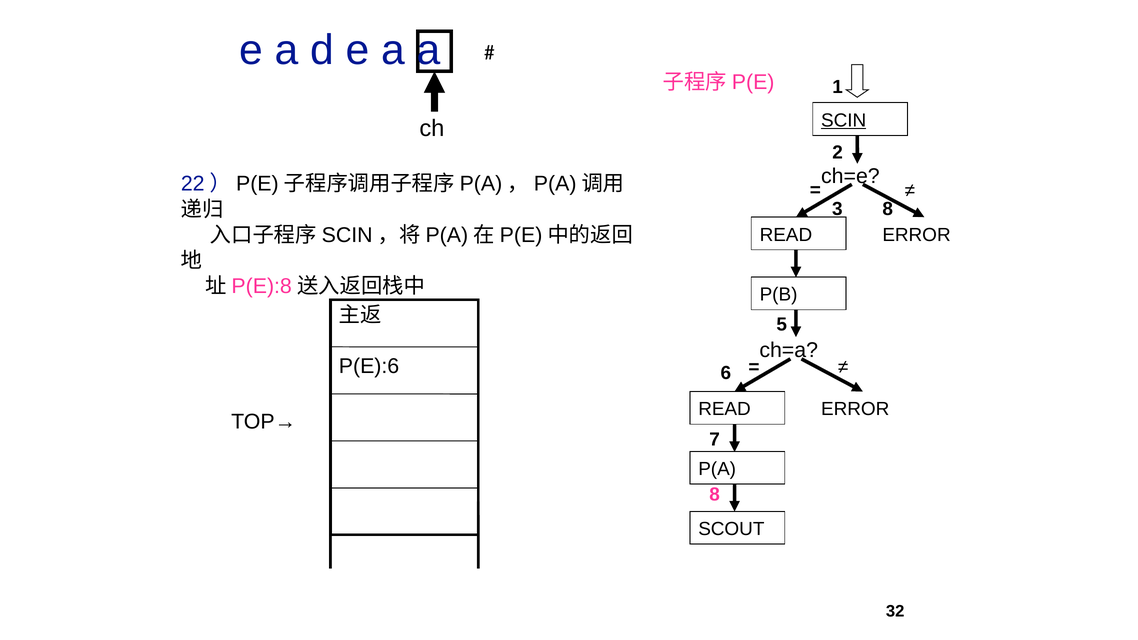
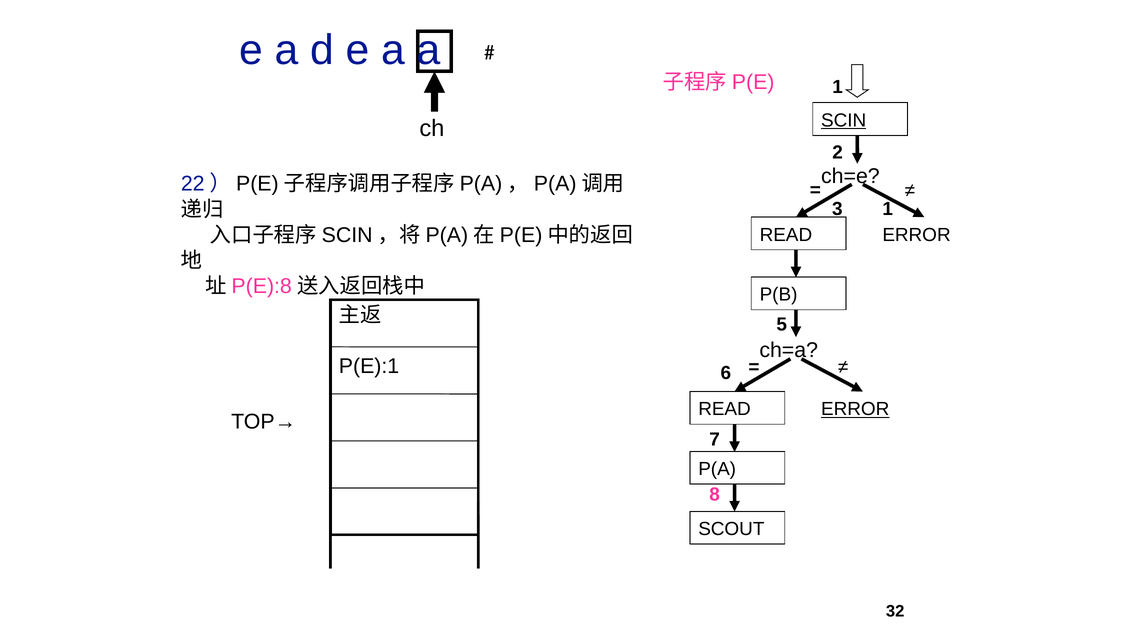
3 8: 8 -> 1 (888, 209)
P(E):6: P(E):6 -> P(E):1 (369, 366)
ERROR underline: none -> present (855, 409)
